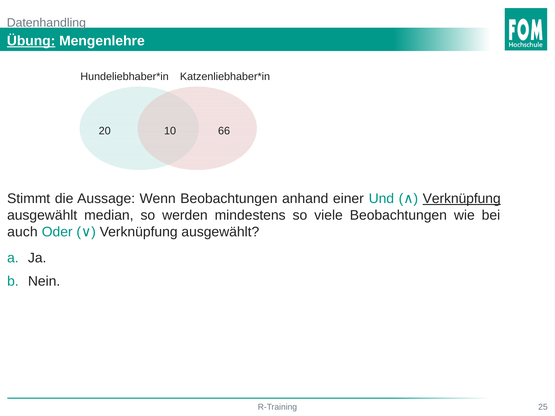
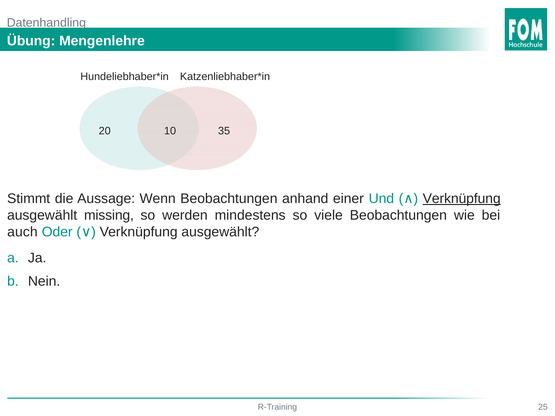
Übung underline: present -> none (31, 41)
66: 66 -> 35 (224, 131)
median: median -> missing (109, 215)
